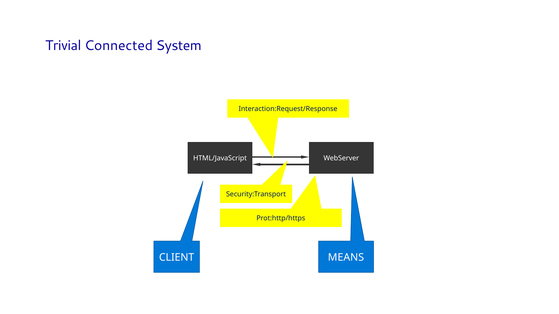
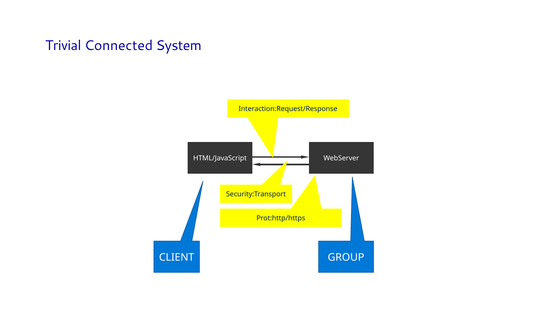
MEANS: MEANS -> GROUP (346, 258)
